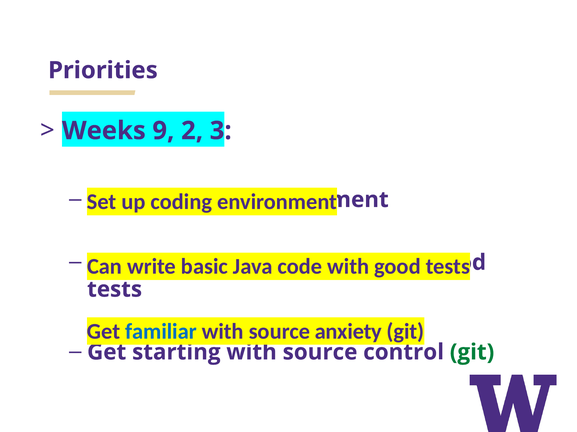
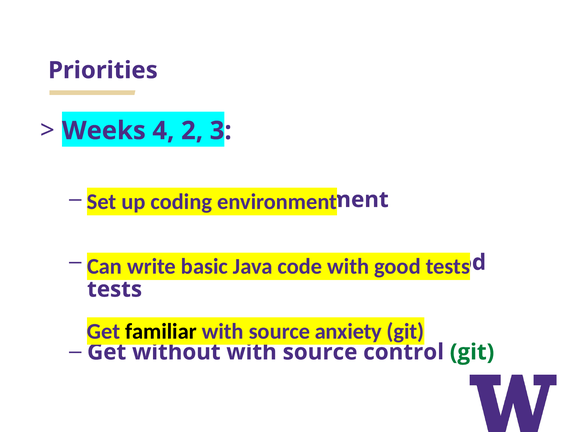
9: 9 -> 4 (163, 131)
familiar colour: blue -> black (161, 332)
starting: starting -> without (176, 353)
